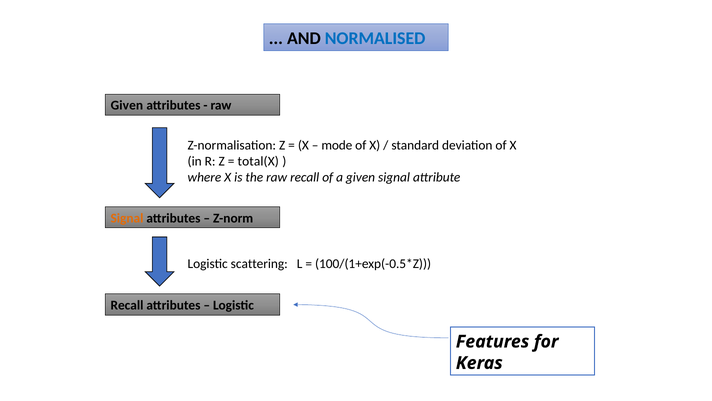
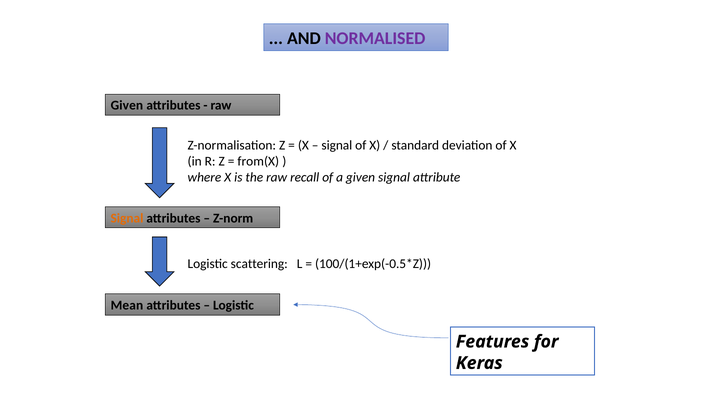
NORMALISED colour: blue -> purple (375, 38)
mode: mode -> signal (337, 145)
total(X: total(X -> from(X (258, 161)
Recall: Recall -> Mean (127, 305)
